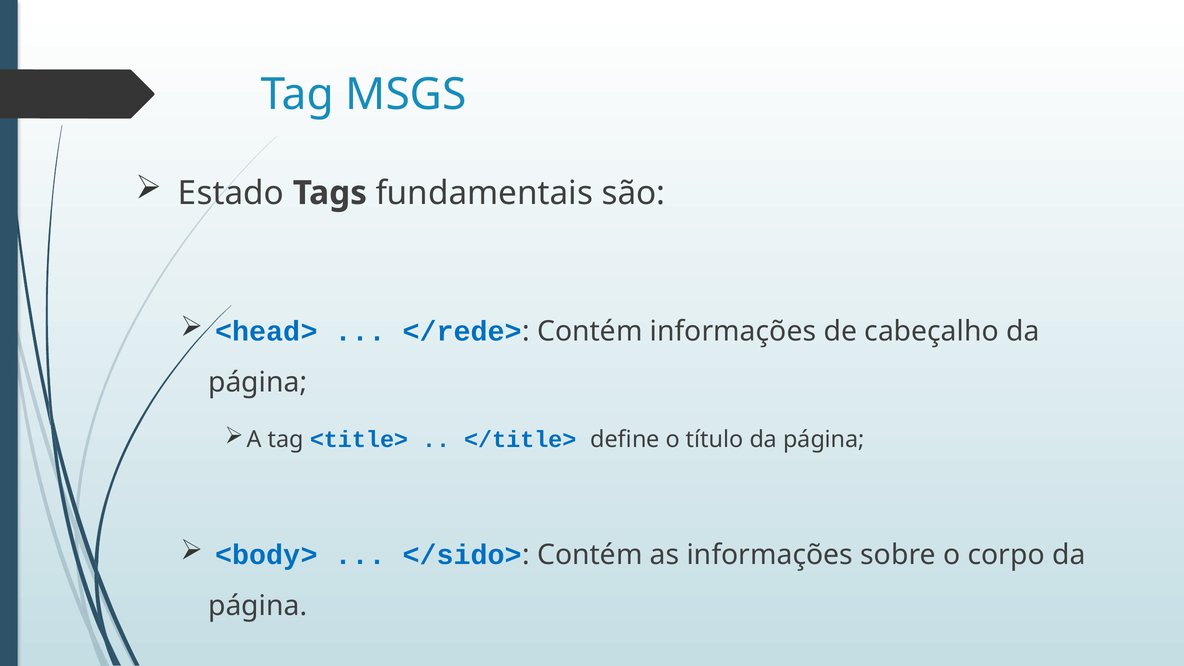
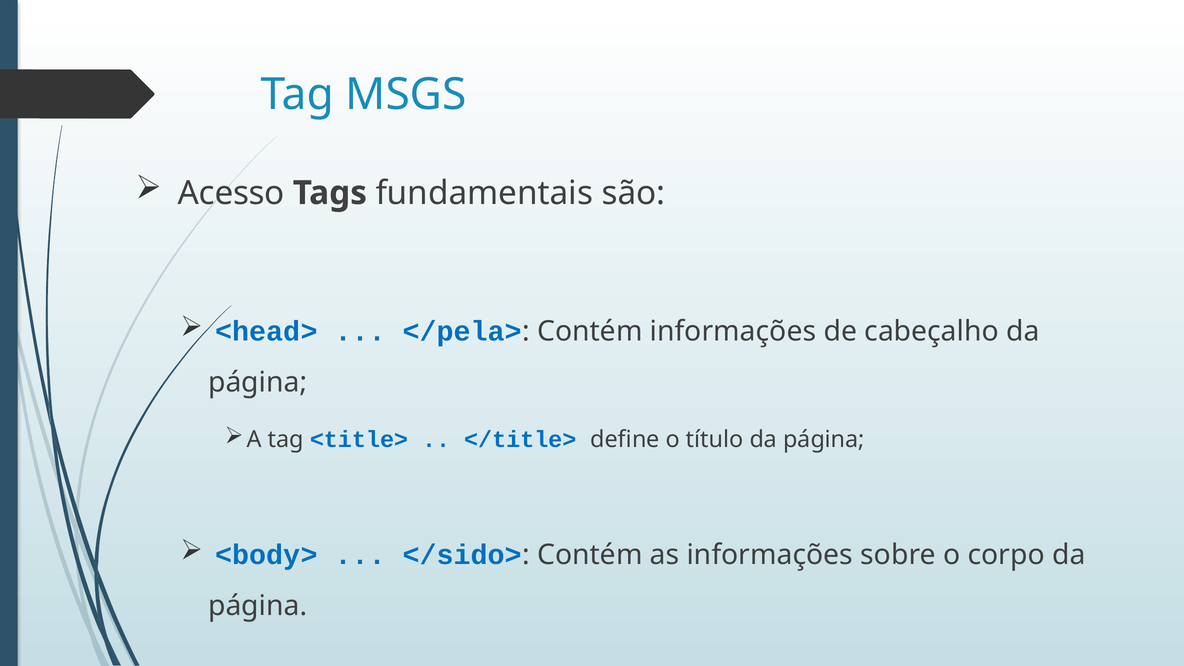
Estado: Estado -> Acesso (231, 193)
</rede>: </rede> -> </pela> (462, 331)
